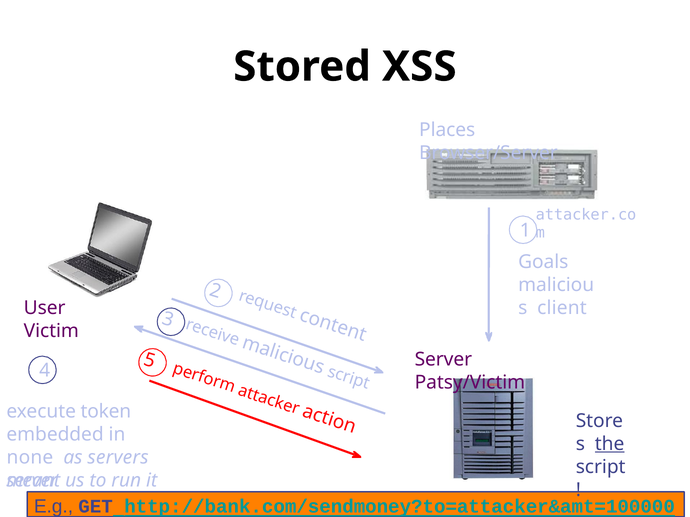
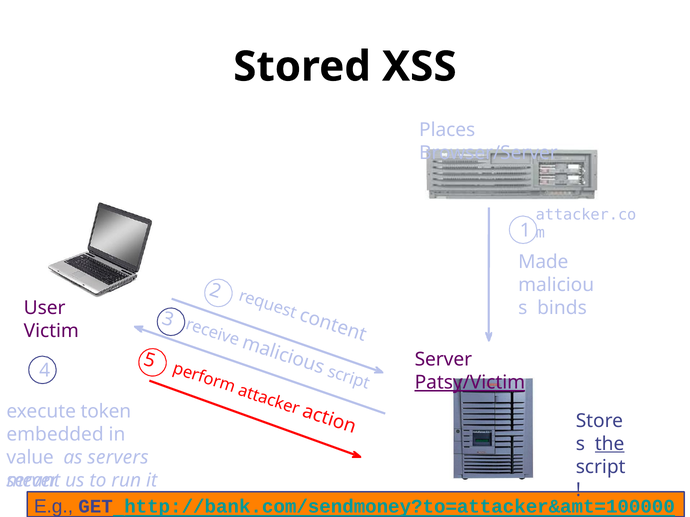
Goals: Goals -> Made (543, 262)
client: client -> binds (562, 308)
Patsy/Victim underline: none -> present (470, 383)
none: none -> value (30, 458)
